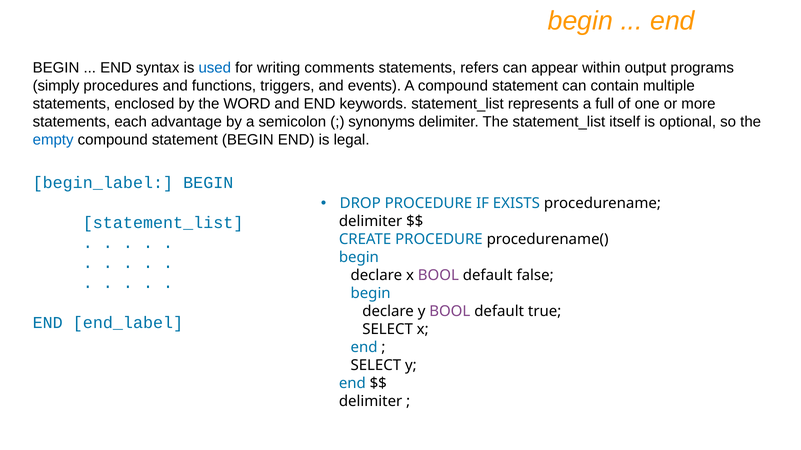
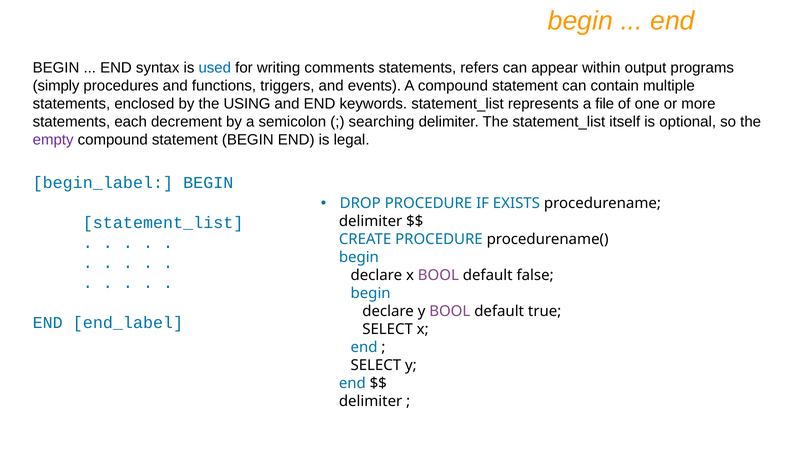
WORD: WORD -> USING (247, 104)
full: full -> file (605, 104)
advantage: advantage -> decrement (186, 122)
synonyms: synonyms -> searching (381, 122)
empty colour: blue -> purple (53, 140)
